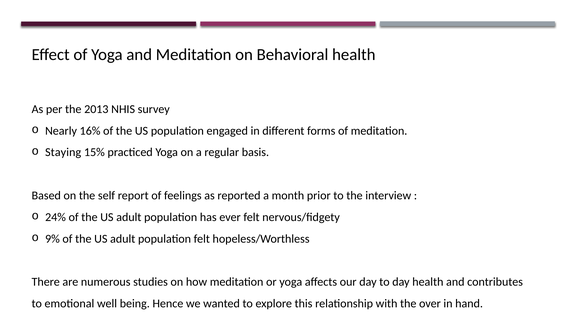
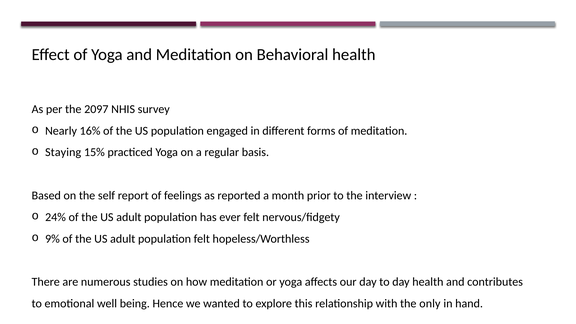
2013: 2013 -> 2097 (96, 109)
over: over -> only (430, 304)
